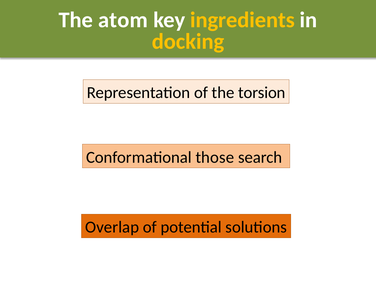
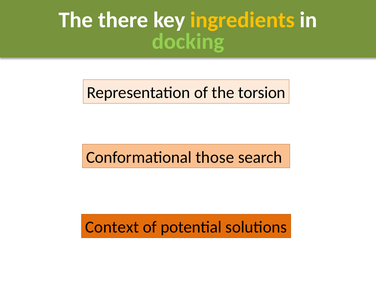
atom: atom -> there (123, 20)
docking colour: yellow -> light green (188, 42)
Overlap: Overlap -> Context (112, 227)
